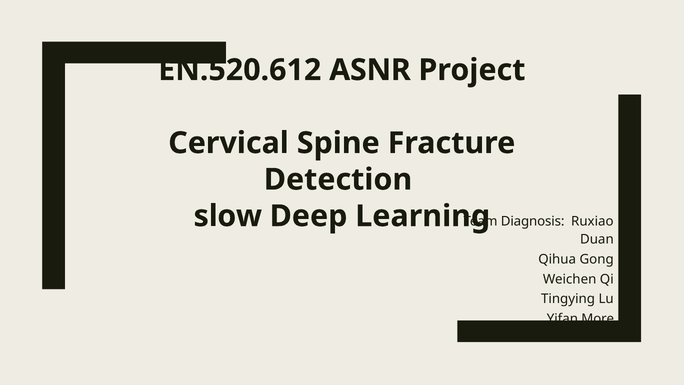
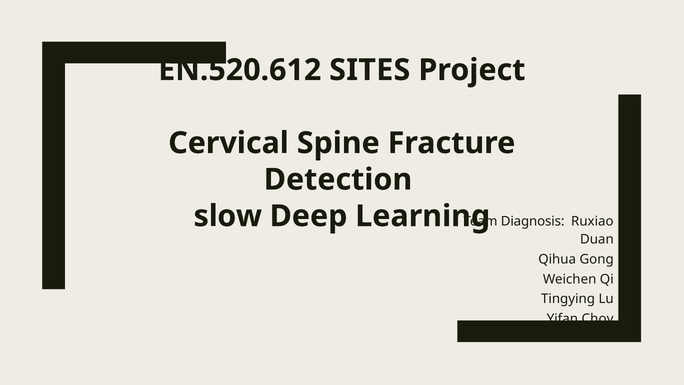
ASNR: ASNR -> SITES (370, 70)
More: More -> Choy (598, 319)
